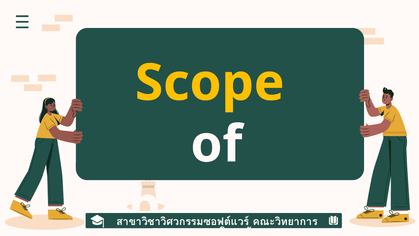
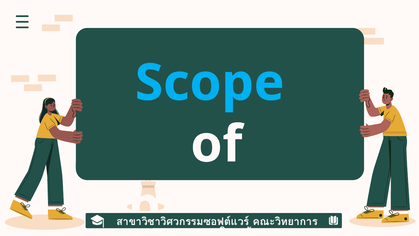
Scope colour: yellow -> light blue (210, 83)
